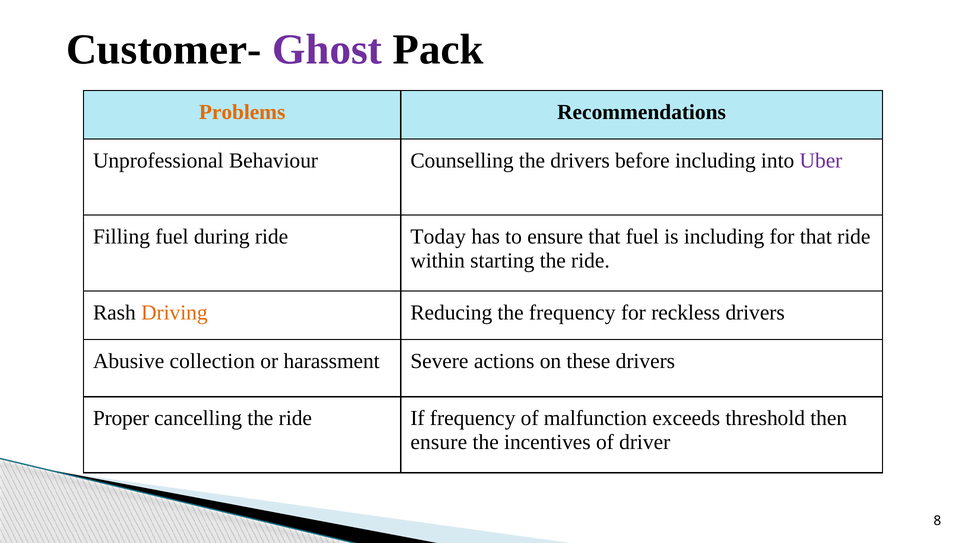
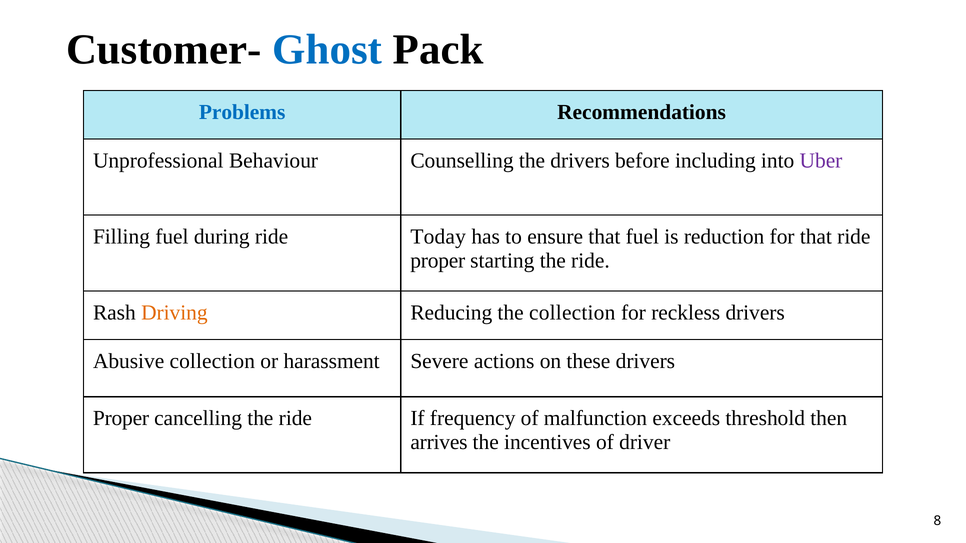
Ghost colour: purple -> blue (327, 50)
Problems colour: orange -> blue (242, 112)
is including: including -> reduction (724, 237)
within: within -> proper (438, 261)
the frequency: frequency -> collection (572, 313)
ensure: ensure -> arrives (439, 443)
